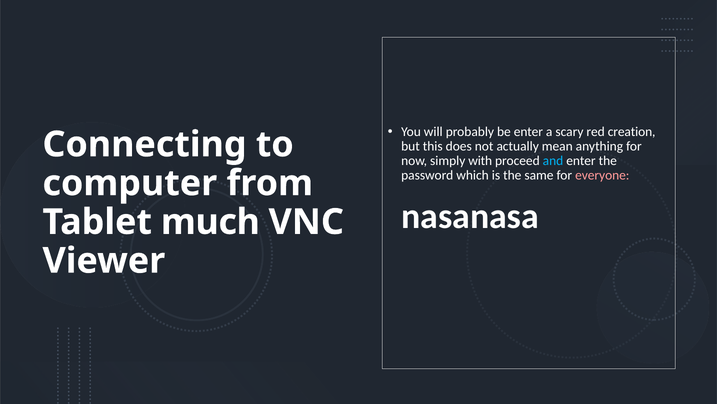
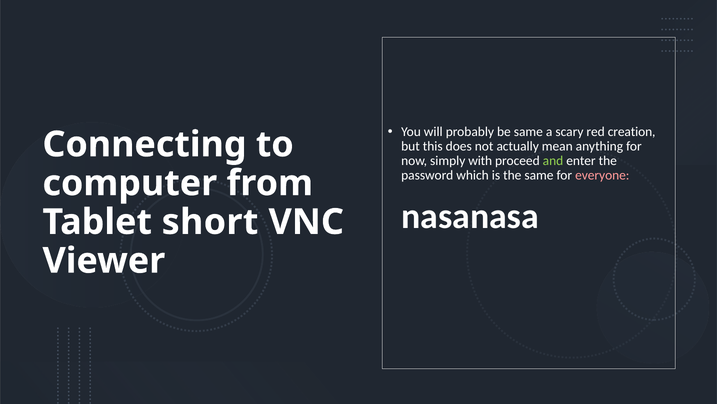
be enter: enter -> same (528, 131)
and colour: light blue -> light green (553, 161)
much: much -> short (210, 222)
